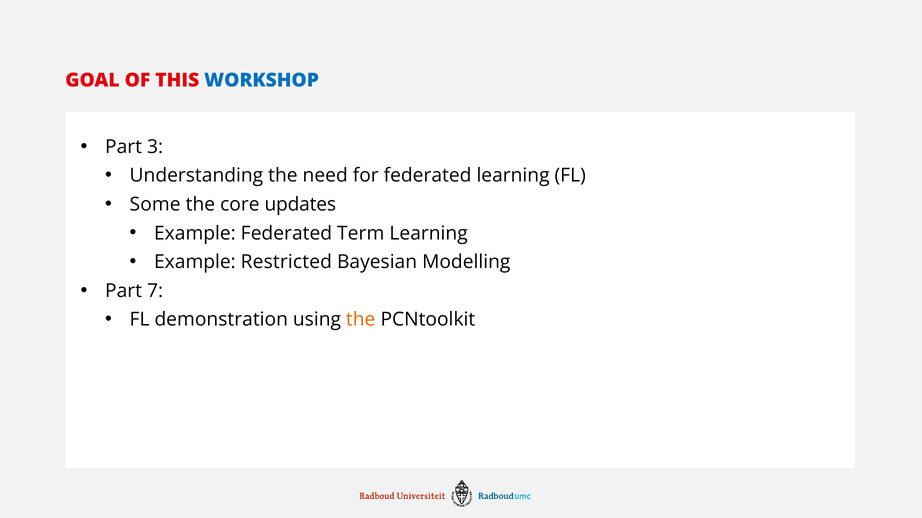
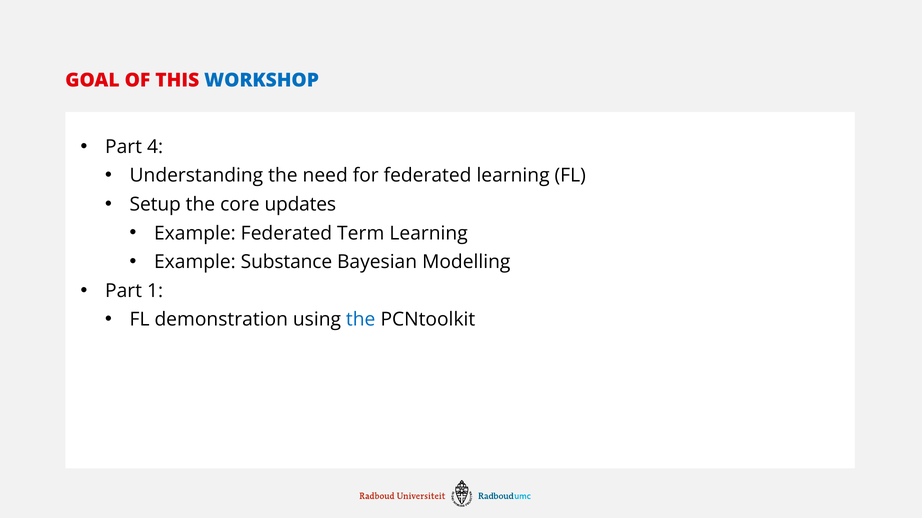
3: 3 -> 4 (155, 147)
Some: Some -> Setup (155, 205)
Restricted: Restricted -> Substance (286, 262)
7: 7 -> 1 (155, 291)
the colour: orange -> blue (361, 320)
